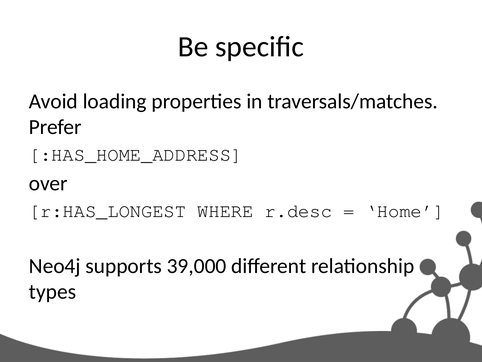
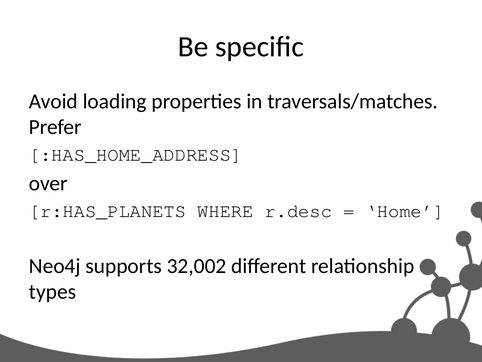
r:HAS_LONGEST: r:HAS_LONGEST -> r:HAS_PLANETS (108, 211)
39,000: 39,000 -> 32,002 (197, 266)
